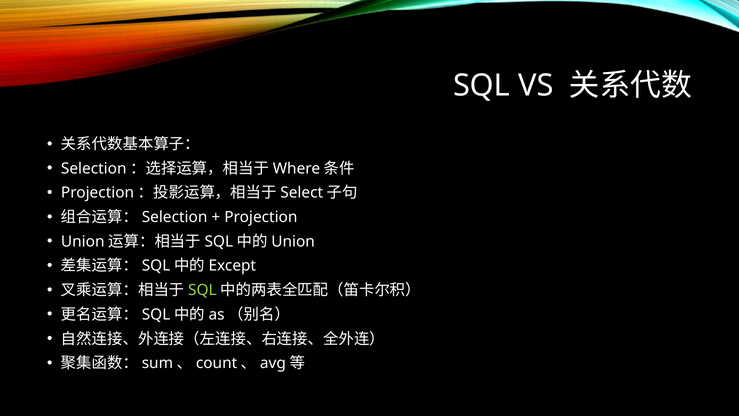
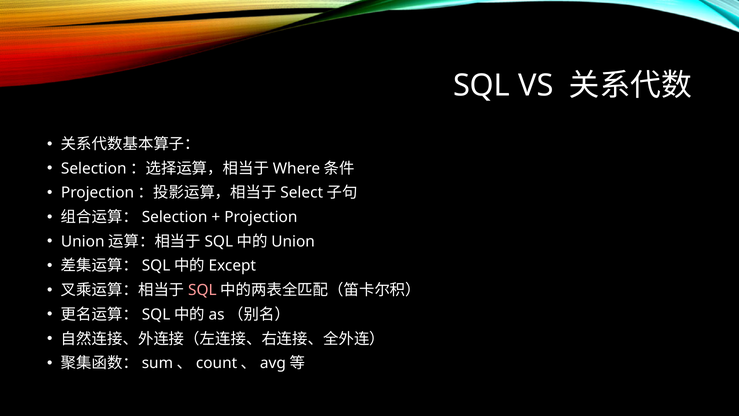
SQL colour: light green -> pink (202, 290)
